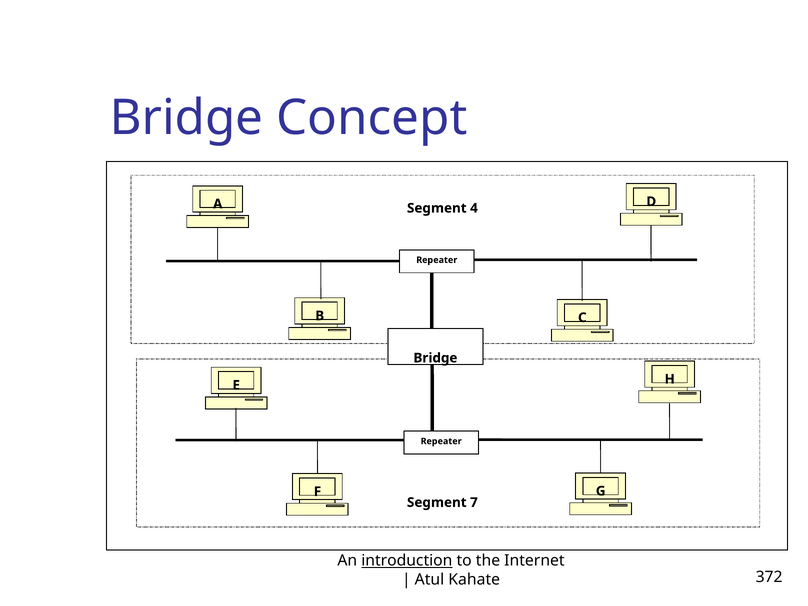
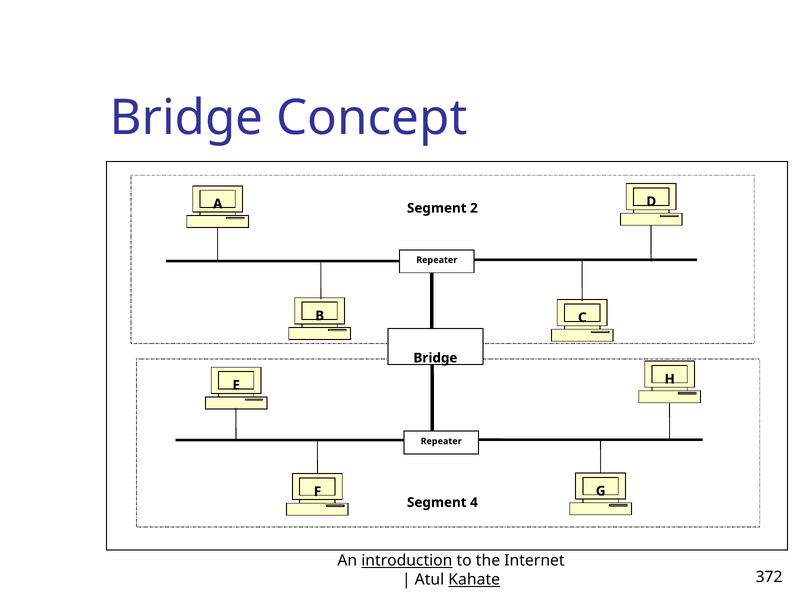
4: 4 -> 2 (474, 208)
7: 7 -> 4 (474, 502)
Kahate underline: none -> present (474, 580)
